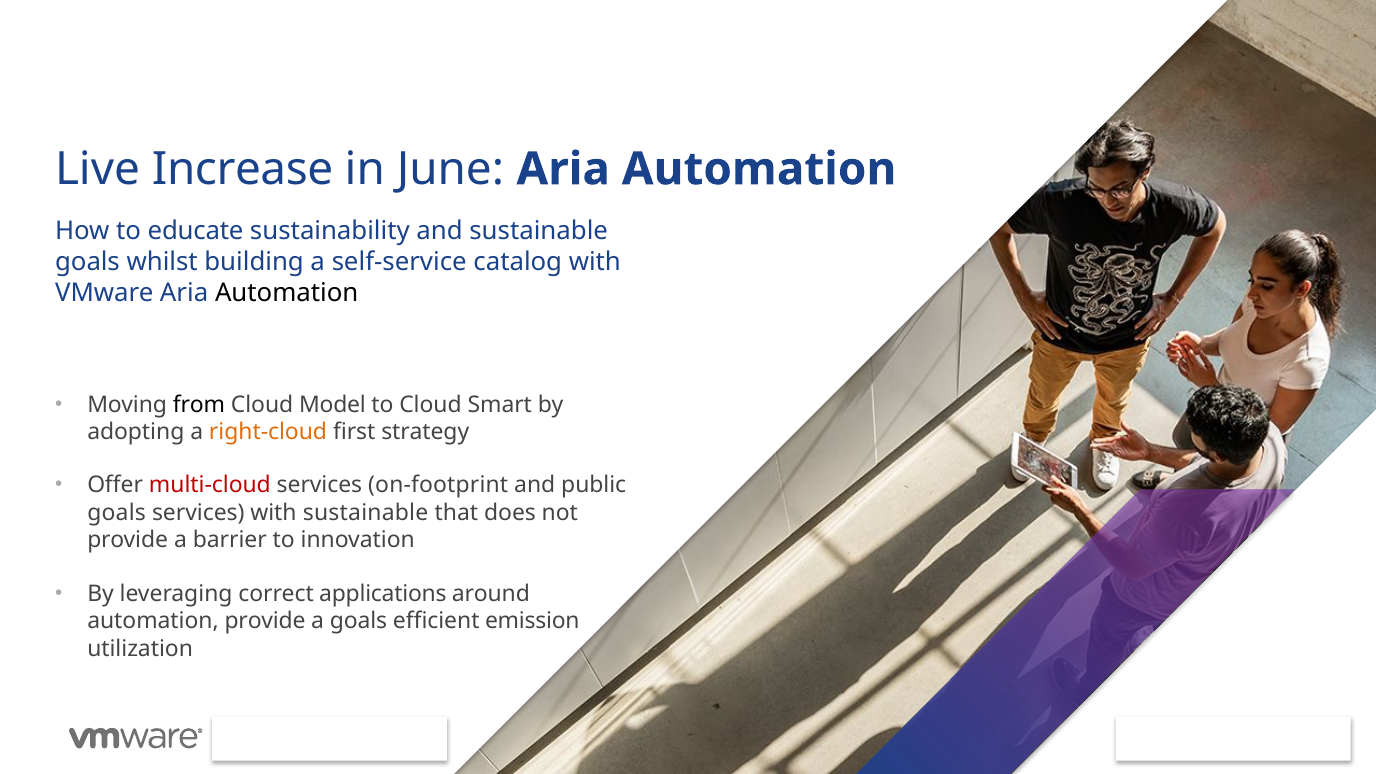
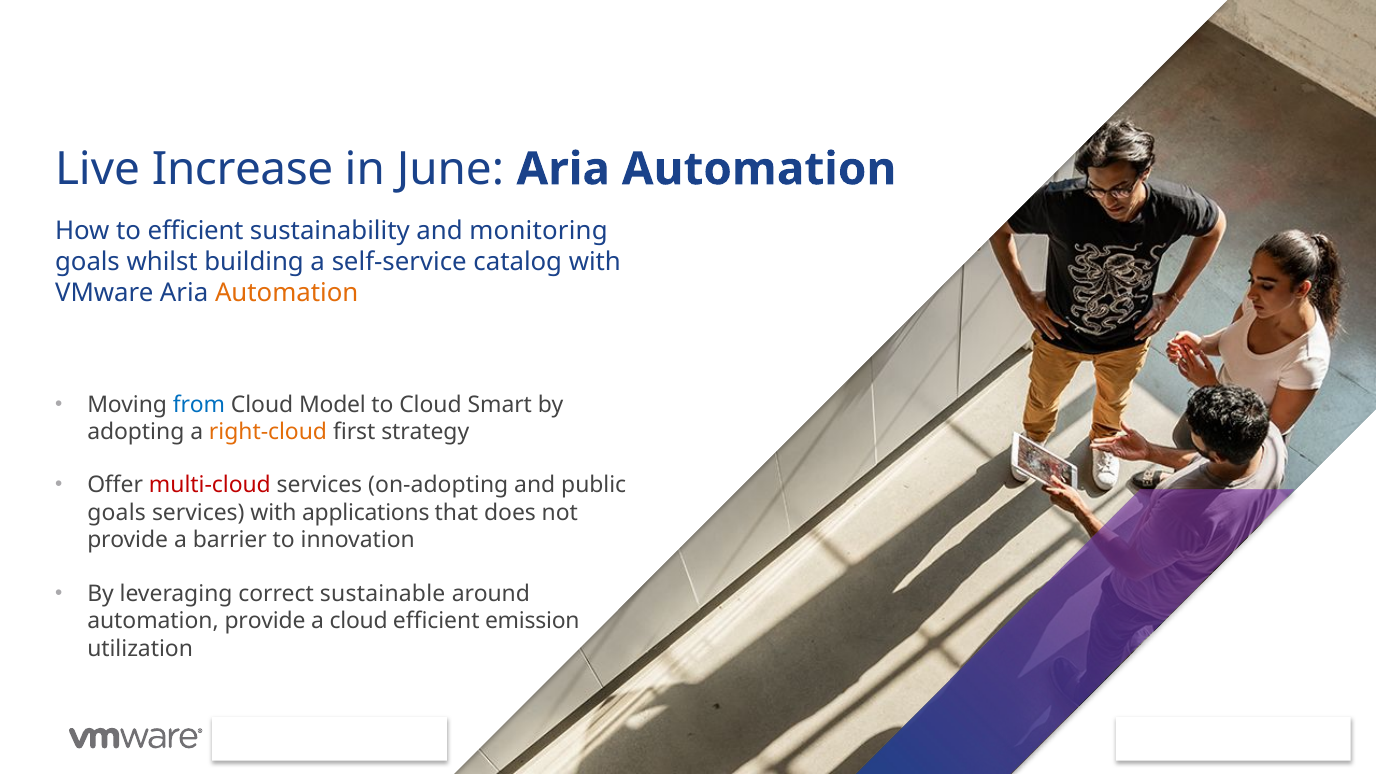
to educate: educate -> efficient (196, 231)
and sustainable: sustainable -> monitoring (539, 231)
Automation colour: black -> orange (287, 293)
from colour: black -> blue (199, 405)
on-footprint: on-footprint -> on-adopting (438, 485)
with sustainable: sustainable -> applications (366, 513)
applications: applications -> sustainable (383, 594)
a goals: goals -> cloud (359, 621)
